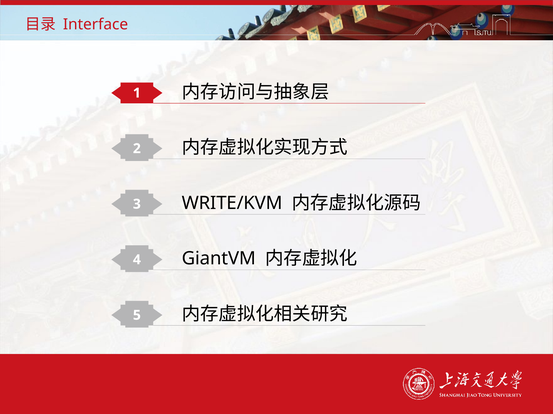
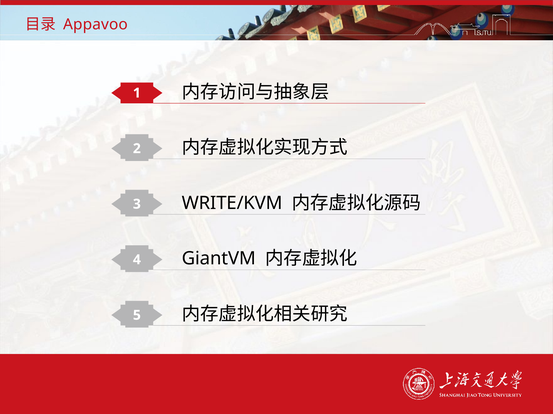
Interface: Interface -> Appavoo (95, 24)
